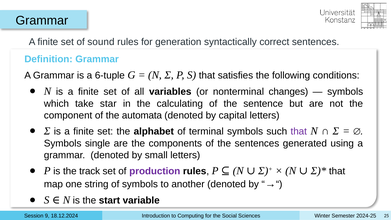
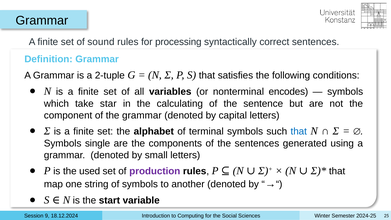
generation: generation -> processing (178, 42)
6-tuple: 6-tuple -> 2-tuple (110, 75)
changes: changes -> encodes (288, 92)
the automata: automata -> grammar (142, 115)
that colour: purple -> blue (299, 131)
track: track -> used (90, 171)
